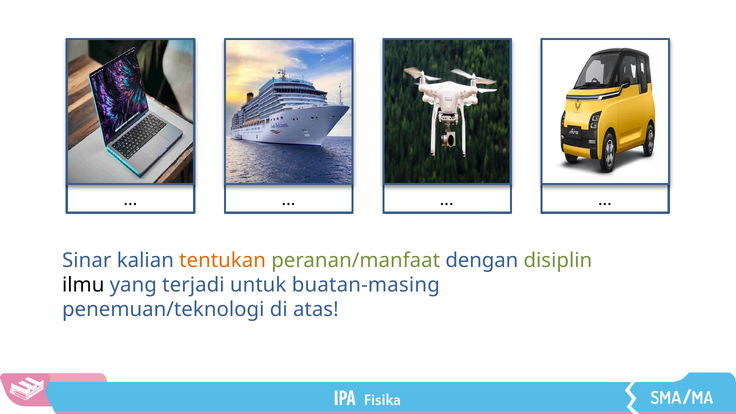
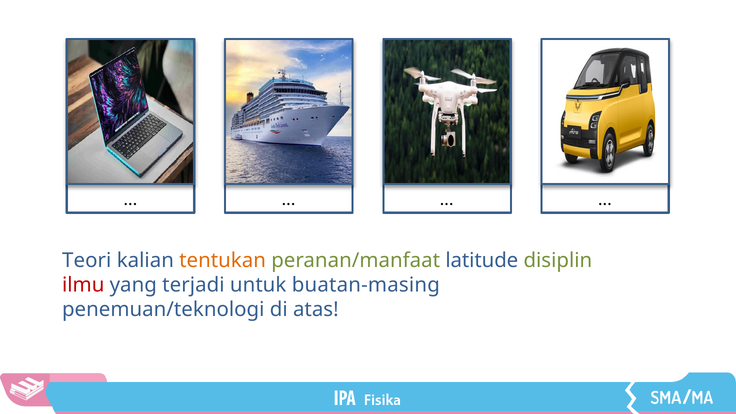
Sinar: Sinar -> Teori (87, 261)
dengan: dengan -> latitude (482, 261)
ilmu colour: black -> red (83, 285)
